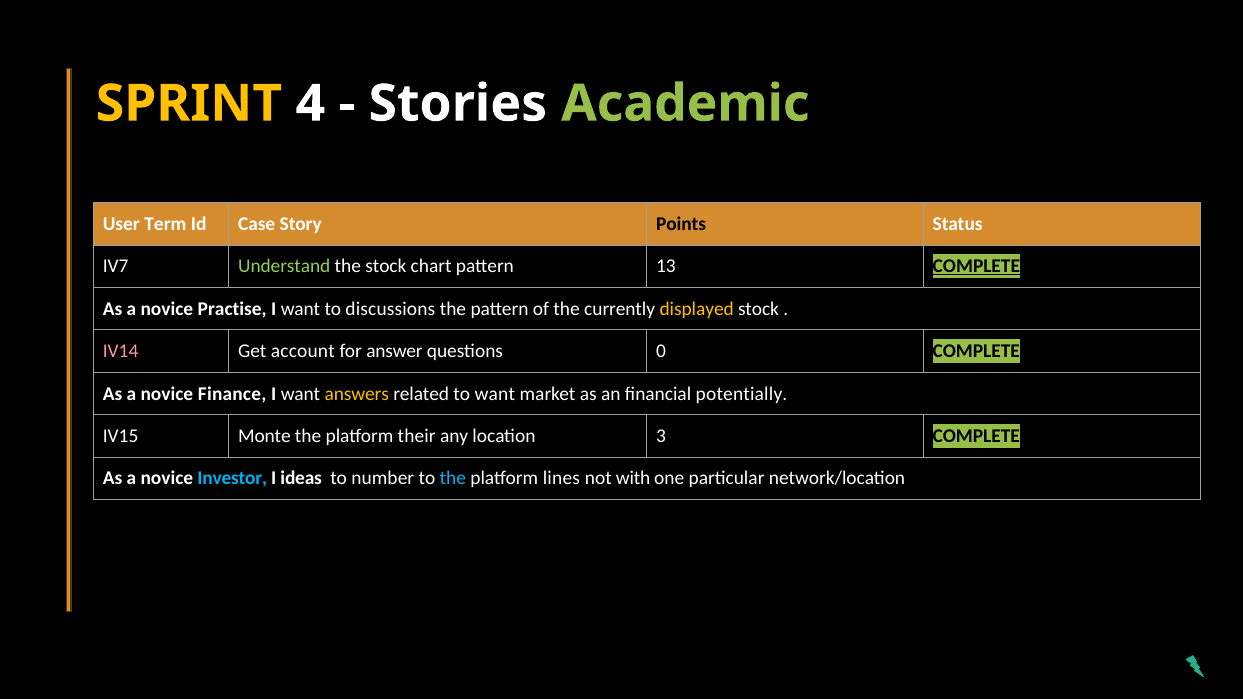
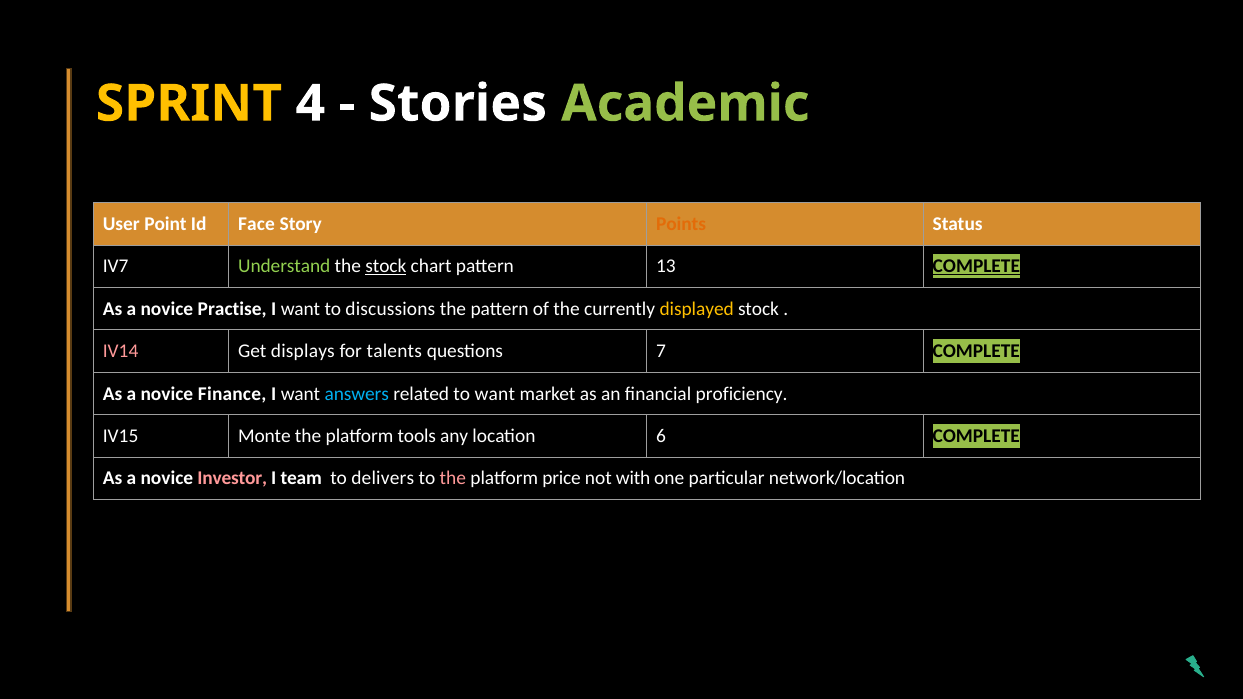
Term: Term -> Point (165, 224)
Case: Case -> Face (257, 224)
Points colour: black -> orange (681, 224)
stock underline: none -> present (386, 267)
account: account -> displays (303, 351)
answer: answer -> talents (394, 351)
0: 0 -> 7 (661, 351)
answers colour: yellow -> light blue (357, 394)
potentially: potentially -> proficiency (742, 394)
their: their -> tools (417, 436)
3: 3 -> 6 (661, 436)
Investor colour: light blue -> pink (232, 479)
ideas: ideas -> team (301, 479)
number: number -> delivers (383, 479)
the colour: light blue -> pink (453, 479)
lines: lines -> price (562, 479)
